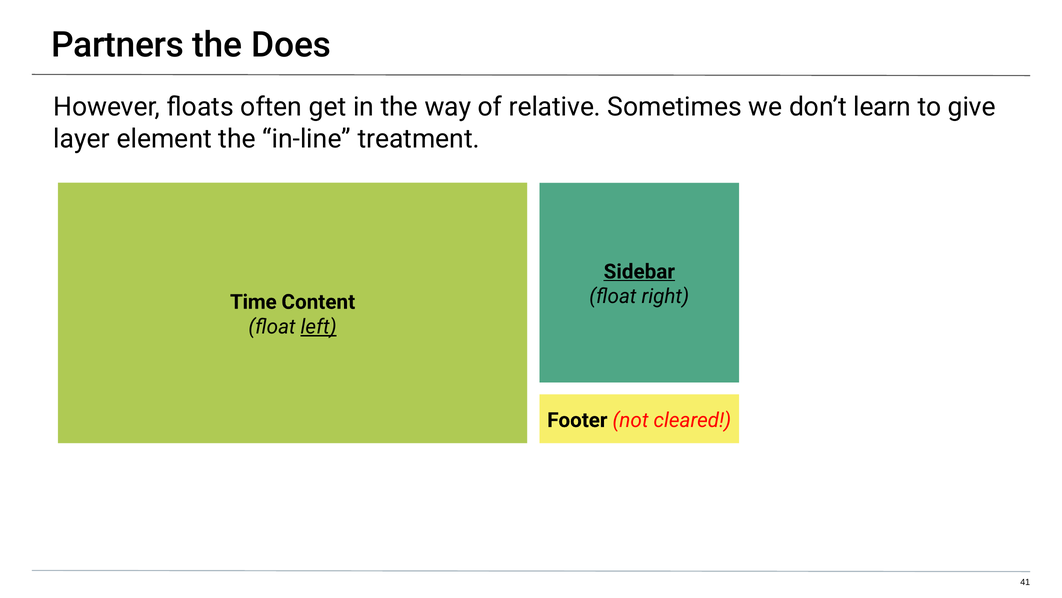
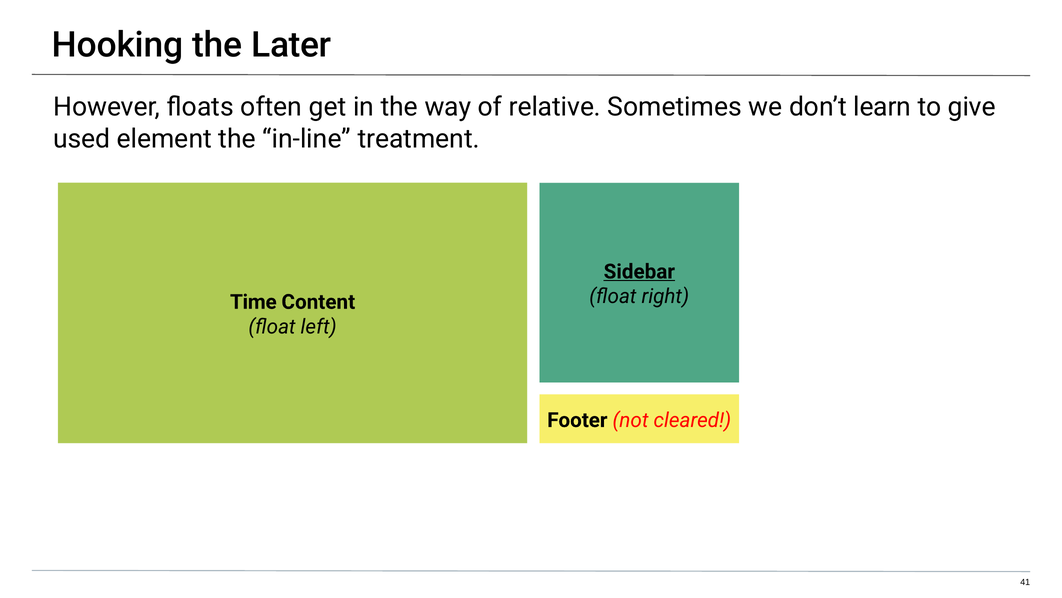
Partners: Partners -> Hooking (118, 45)
Does: Does -> Later (291, 45)
layer: layer -> used (82, 139)
left underline: present -> none (319, 327)
